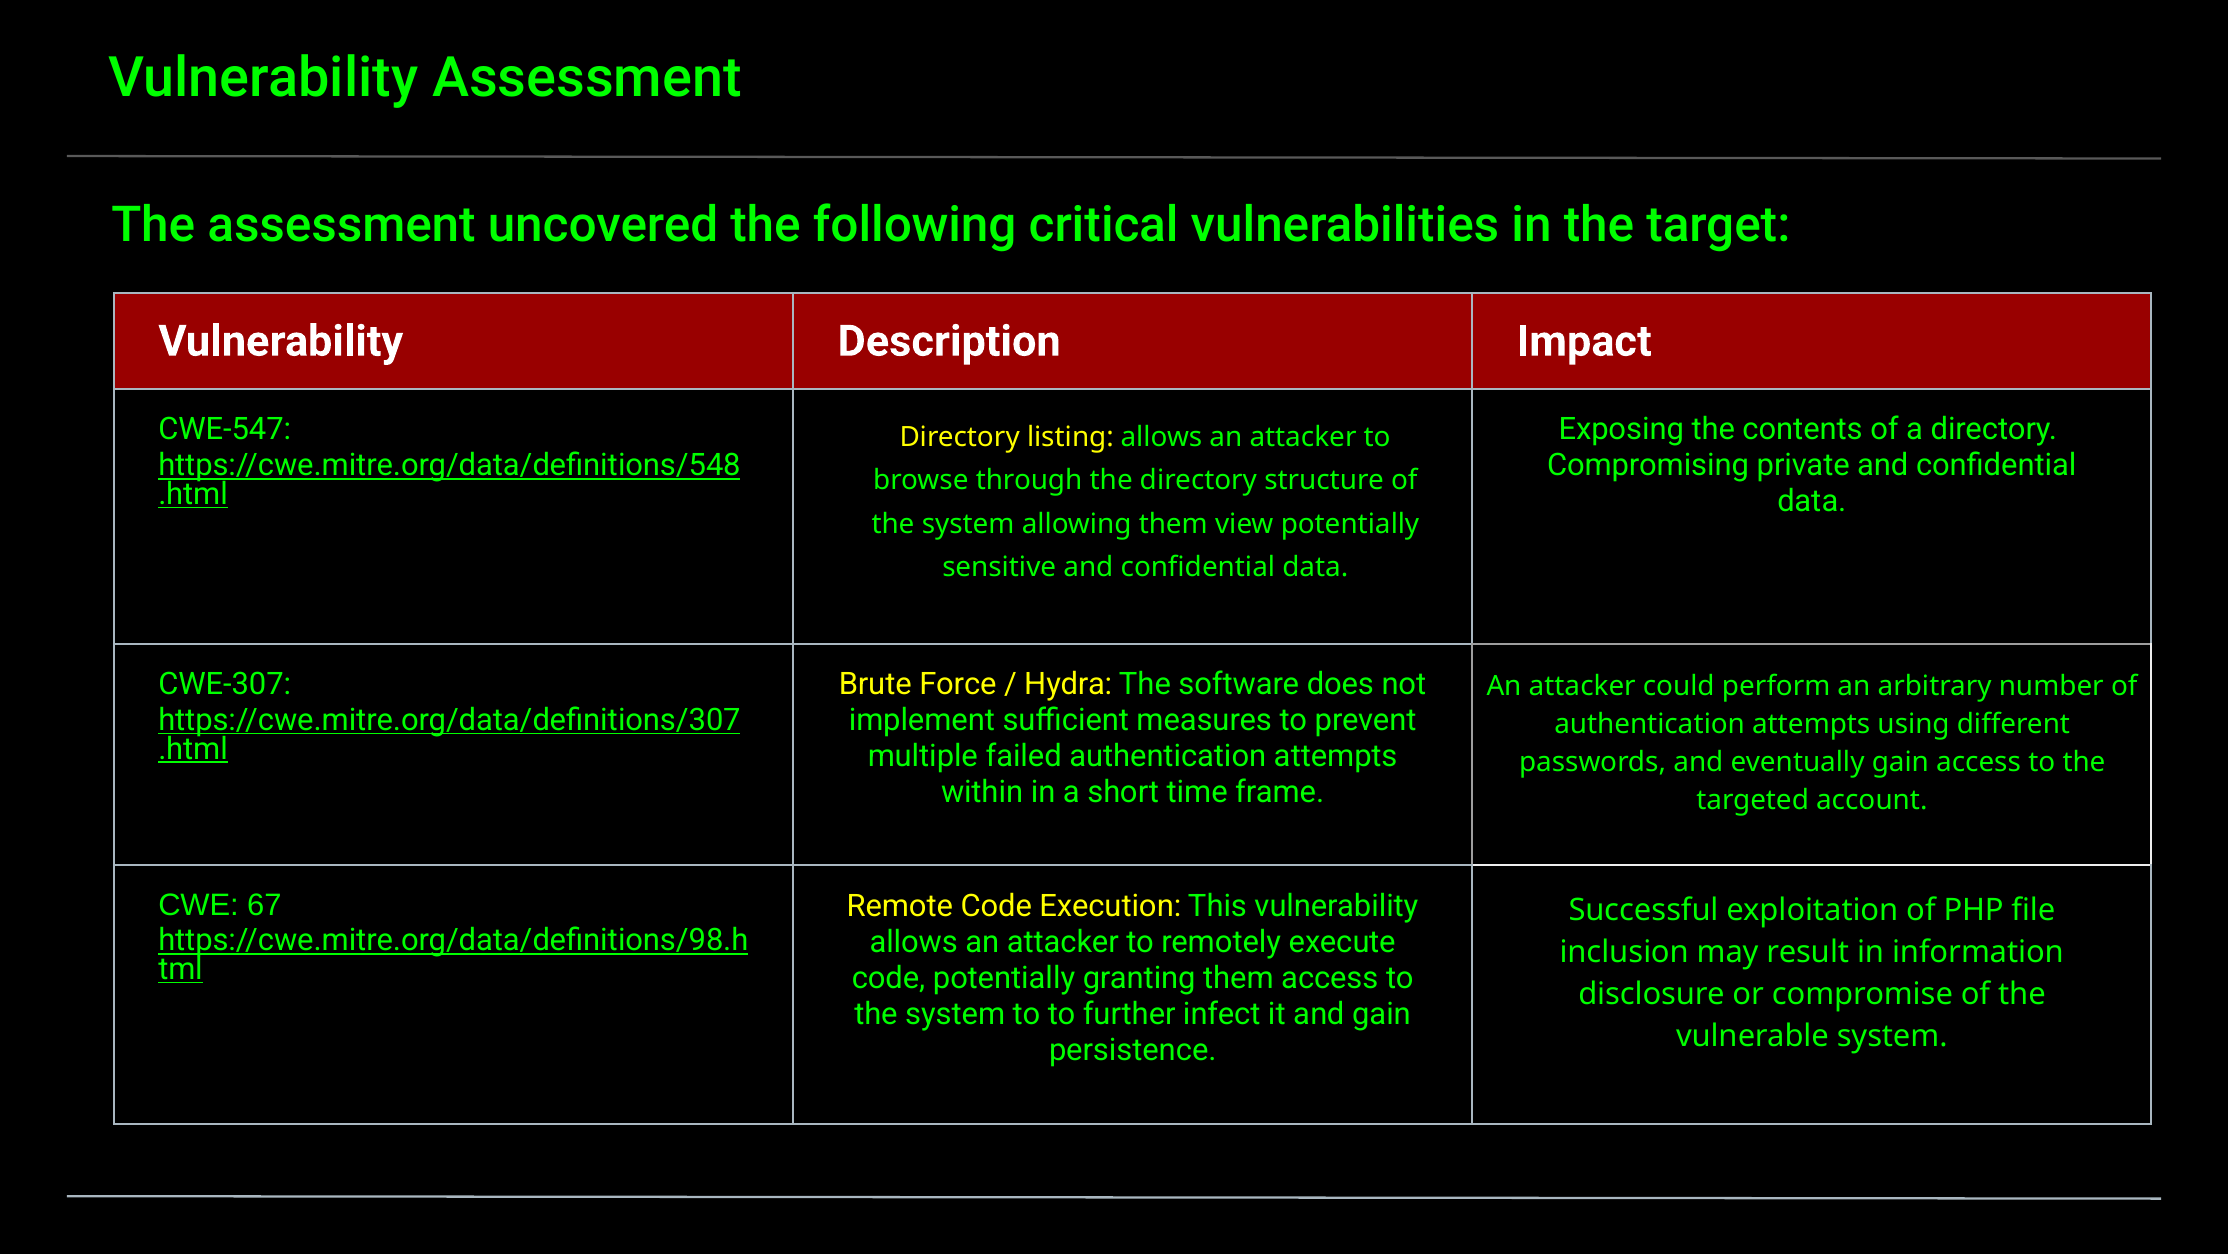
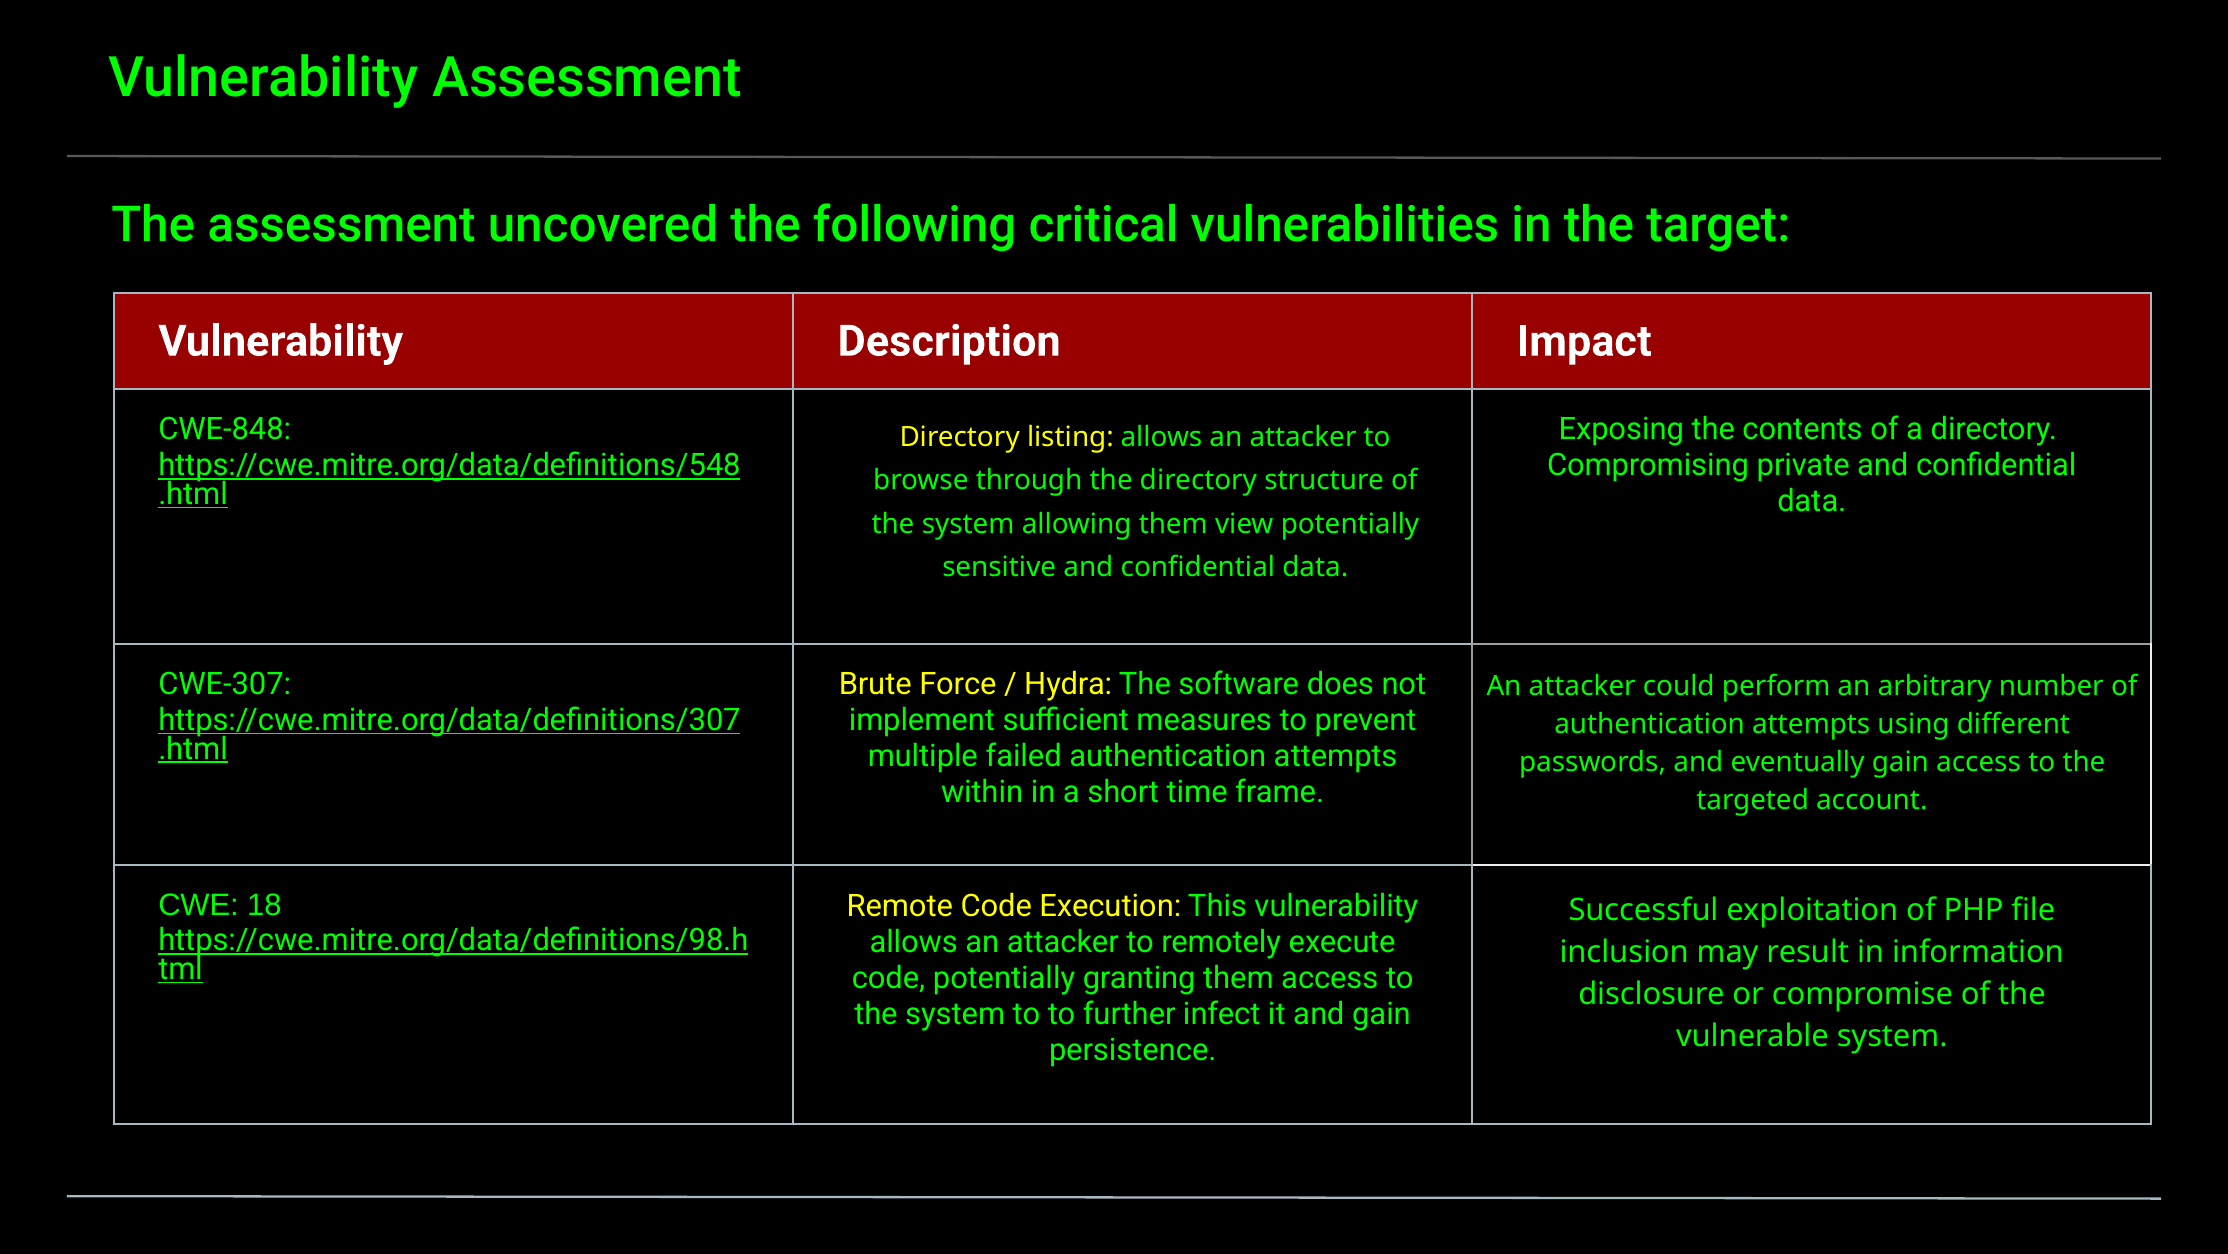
CWE-547: CWE-547 -> CWE-848 (225, 429)
67: 67 -> 18 (264, 905)
